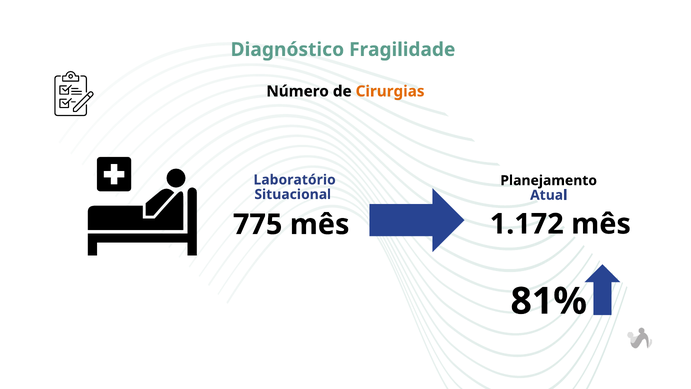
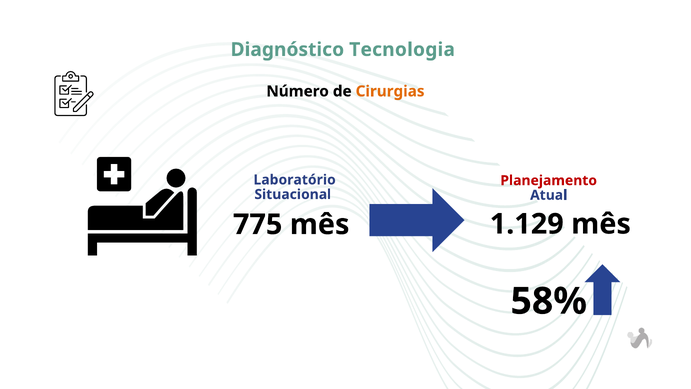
Fragilidade: Fragilidade -> Tecnologia (402, 50)
Planejamento colour: black -> red (549, 180)
1.172: 1.172 -> 1.129 (527, 224)
81%: 81% -> 58% (549, 301)
